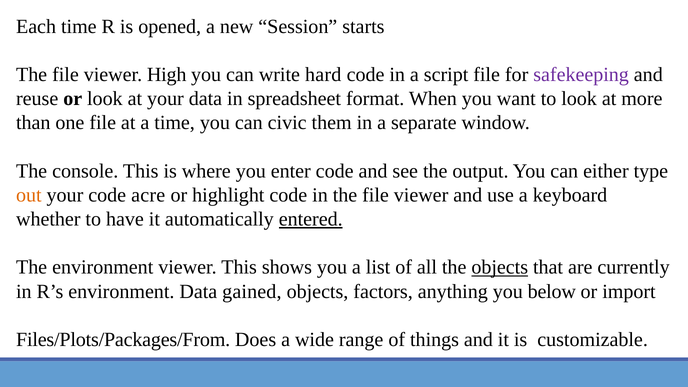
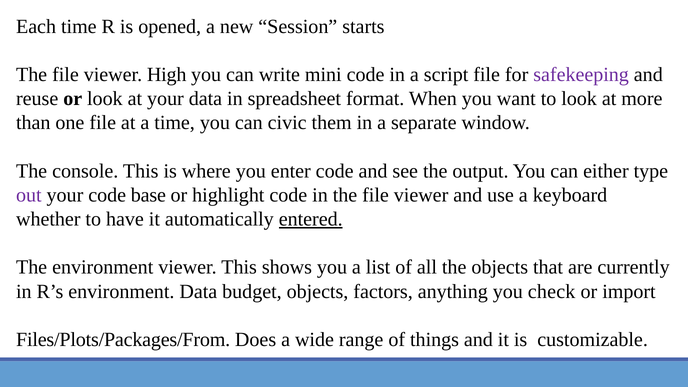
hard: hard -> mini (323, 75)
out colour: orange -> purple (29, 195)
acre: acre -> base (148, 195)
objects underline: present -> none (500, 267)
gained: gained -> budget (252, 291)
below: below -> check (552, 291)
